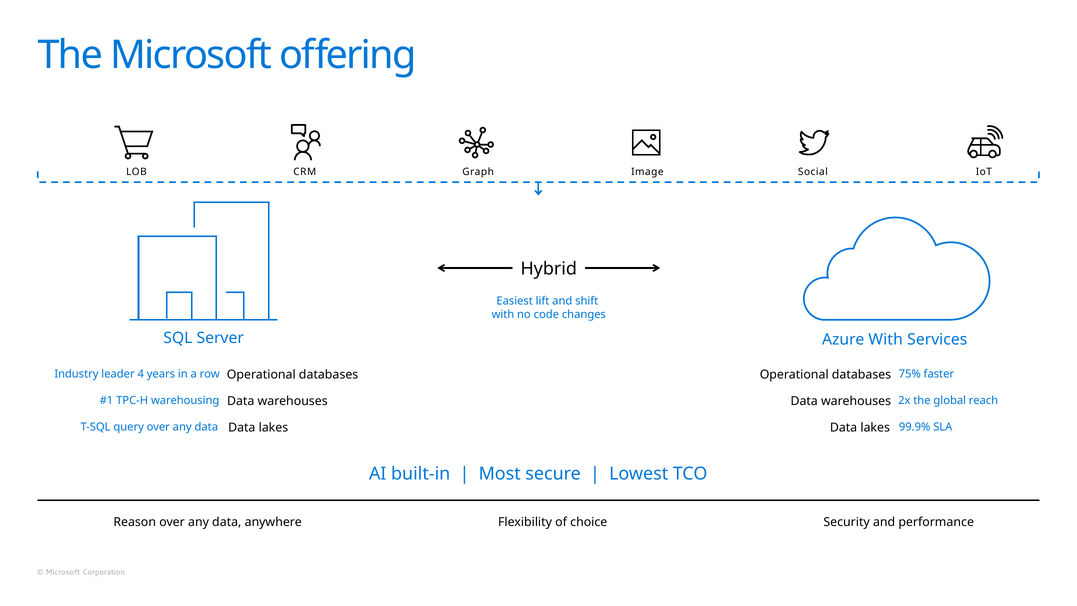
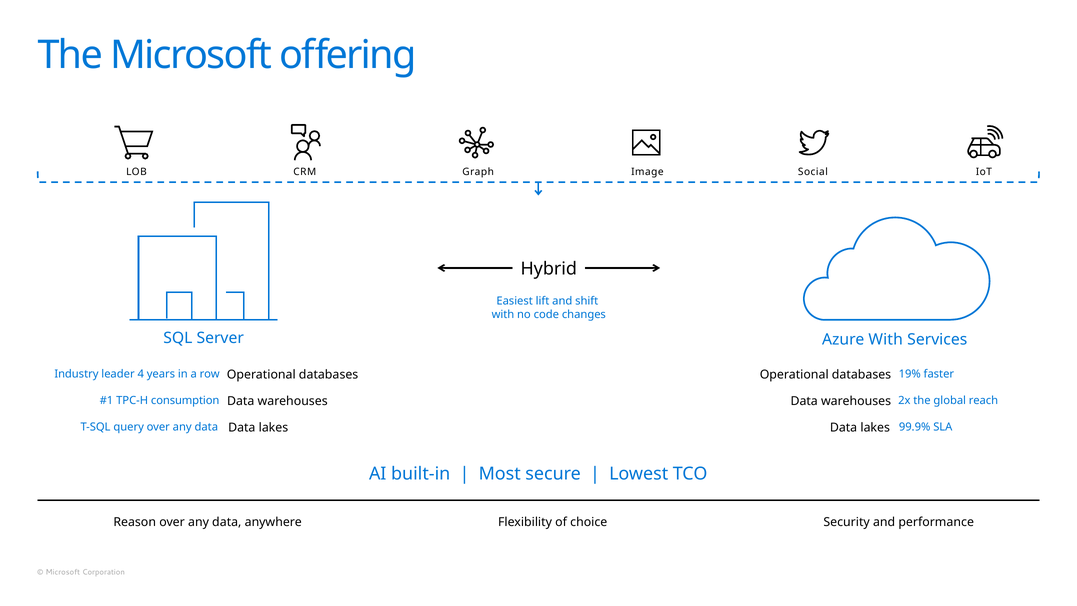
75%: 75% -> 19% (910, 374)
warehousing: warehousing -> consumption (185, 400)
